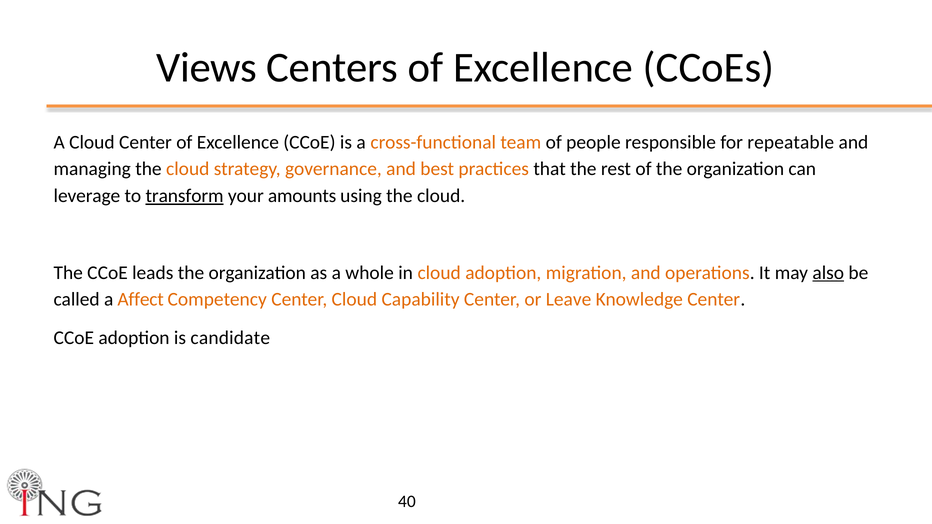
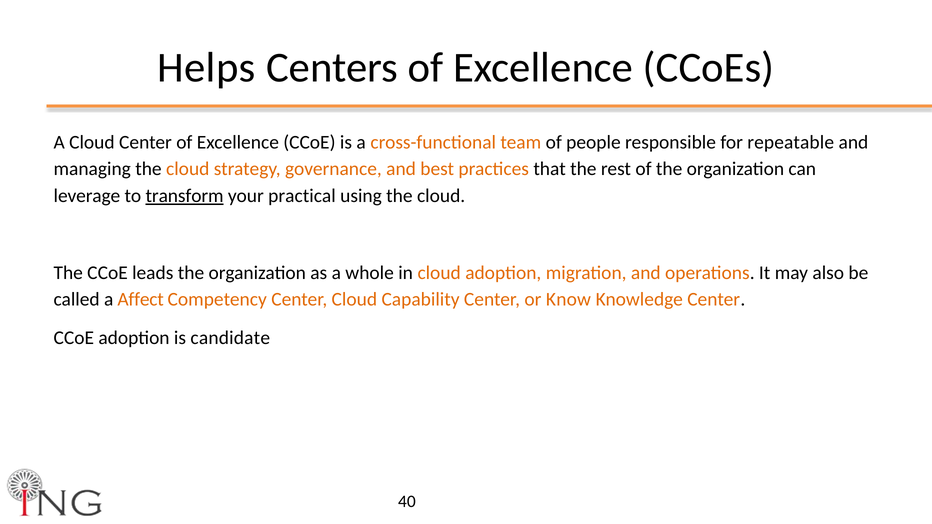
Views: Views -> Helps (206, 68)
amounts: amounts -> practical (302, 196)
also underline: present -> none (828, 273)
Leave: Leave -> Know (568, 300)
